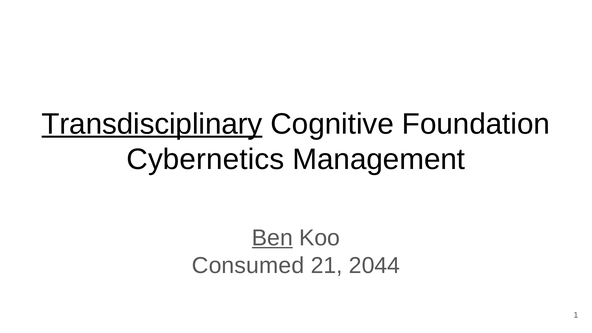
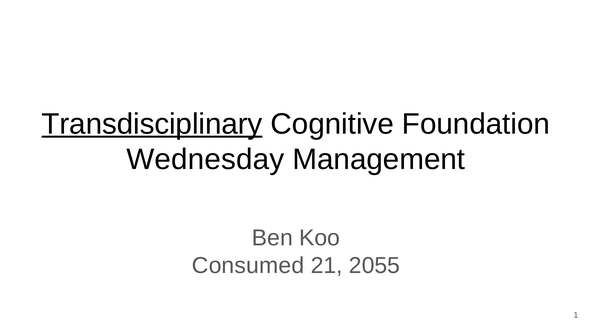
Cybernetics: Cybernetics -> Wednesday (205, 159)
Ben underline: present -> none (272, 238)
2044: 2044 -> 2055 (375, 266)
